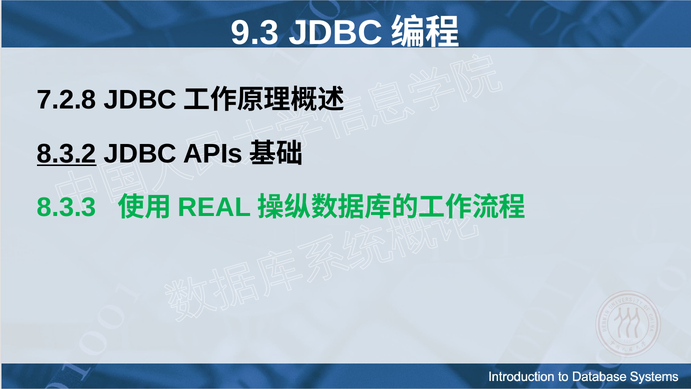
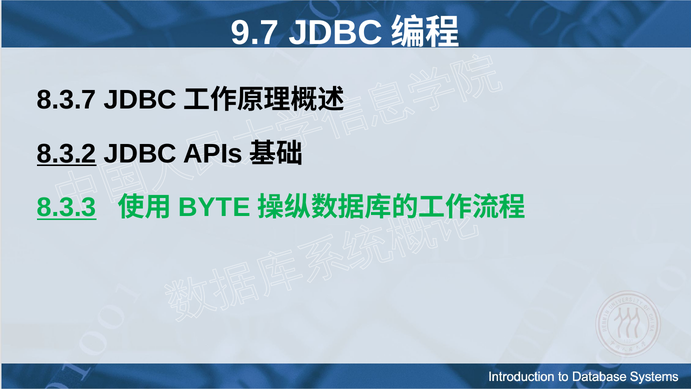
9.3: 9.3 -> 9.7 (255, 33)
7.2.8: 7.2.8 -> 8.3.7 (67, 100)
8.3.3 underline: none -> present (67, 207)
REAL: REAL -> BYTE (214, 207)
